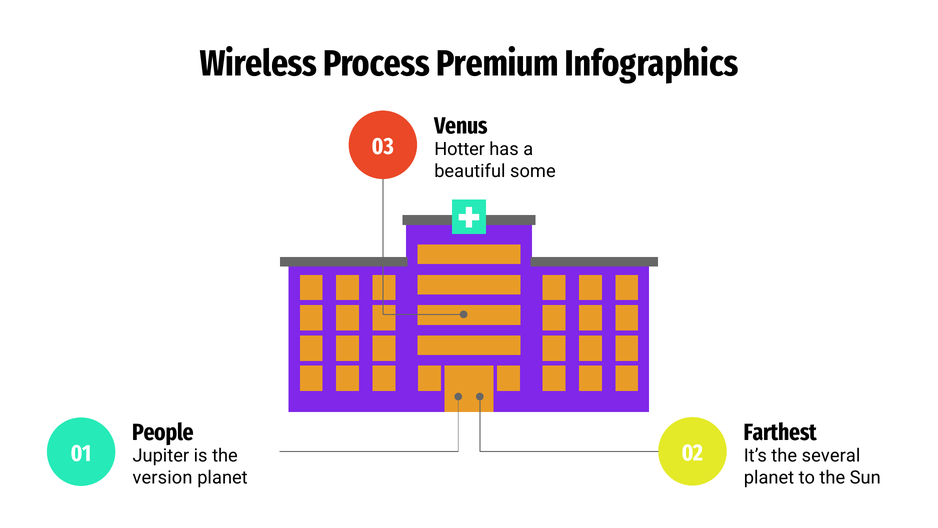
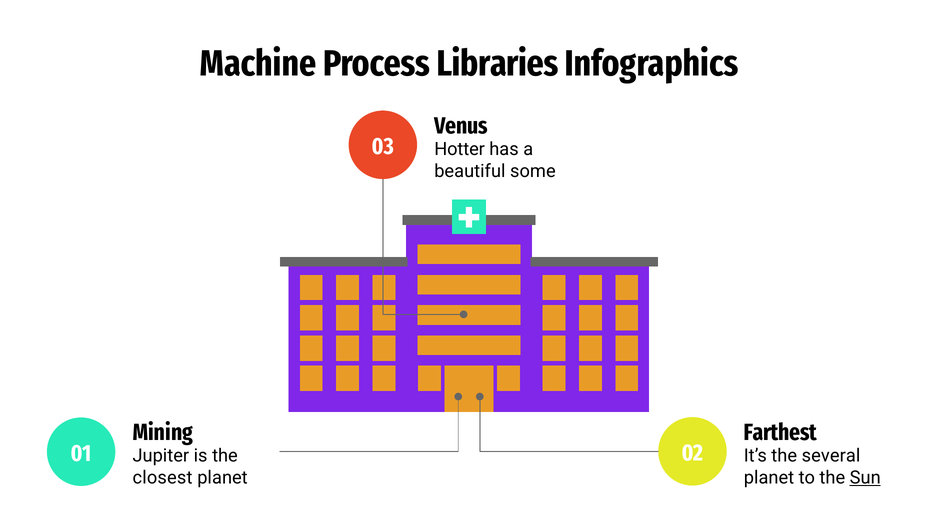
Wireless: Wireless -> Machine (258, 64)
Premium: Premium -> Libraries (497, 64)
People: People -> Mining (163, 432)
version: version -> closest (163, 477)
Sun underline: none -> present (865, 477)
